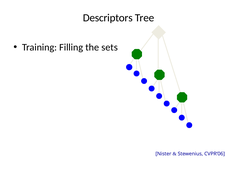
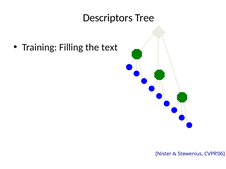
sets: sets -> text (110, 47)
